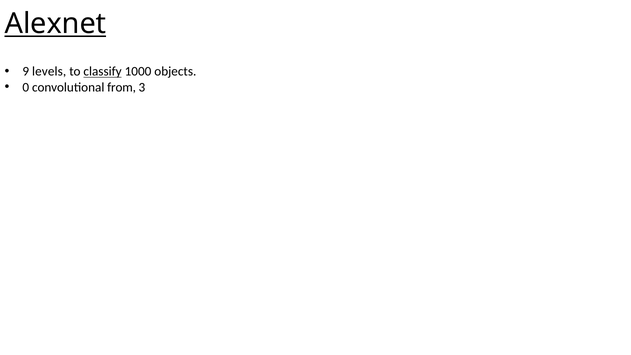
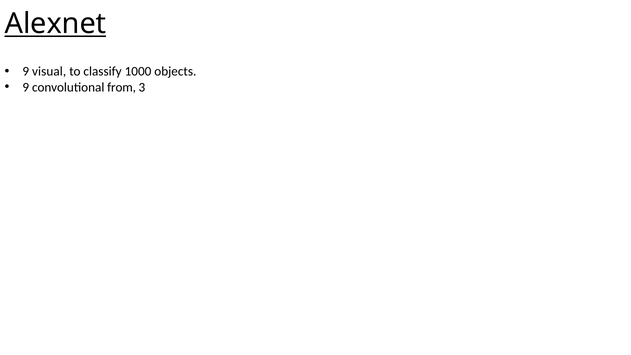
levels: levels -> visual (49, 72)
classify underline: present -> none (103, 72)
0: 0 -> 9 (26, 87)
